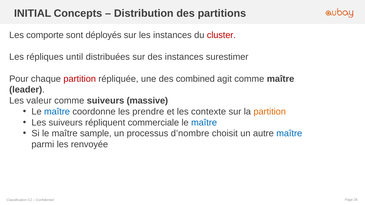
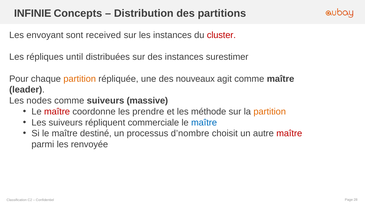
INITIAL: INITIAL -> INFINIE (33, 13)
comporte: comporte -> envoyant (45, 35)
déployés: déployés -> received (103, 35)
partition colour: red -> orange (80, 79)
combined: combined -> nouveaux (195, 79)
valeur: valeur -> nodes (39, 101)
maître colour: blue -> red (57, 112)
contexte: contexte -> méthode (209, 112)
sample: sample -> destiné (96, 134)
maître colour: blue -> red (289, 134)
